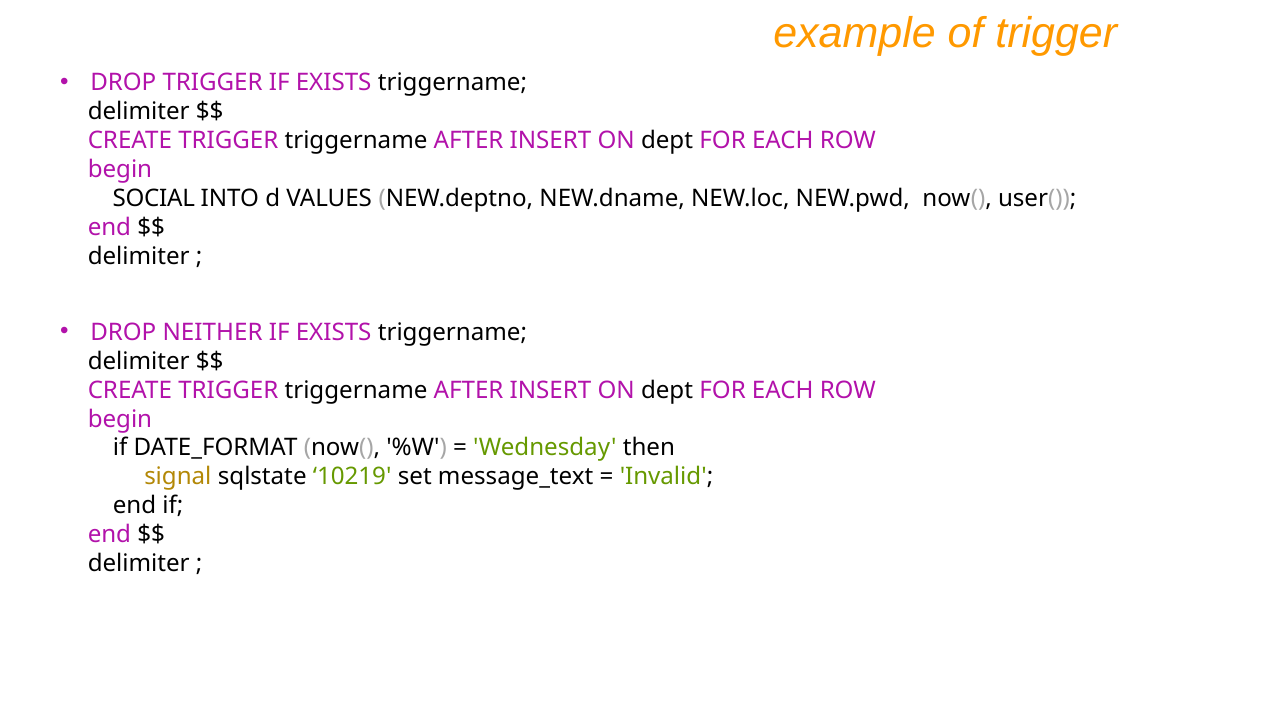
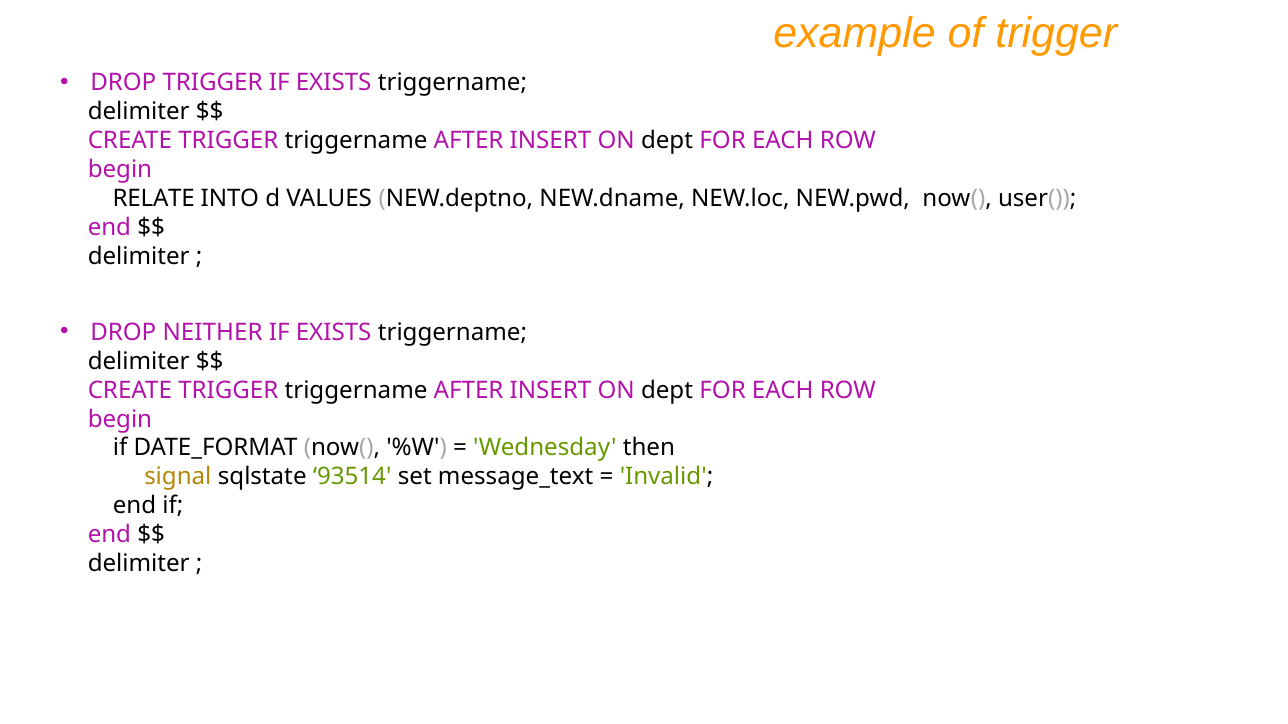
SOCIAL: SOCIAL -> RELATE (154, 199)
10219: 10219 -> 93514 (352, 477)
